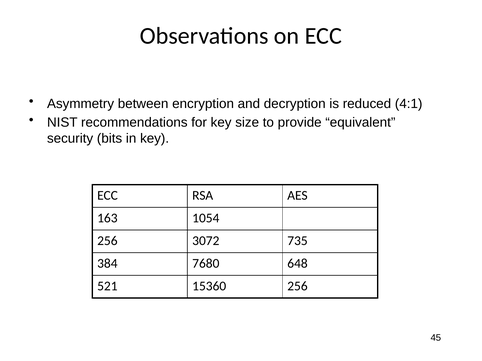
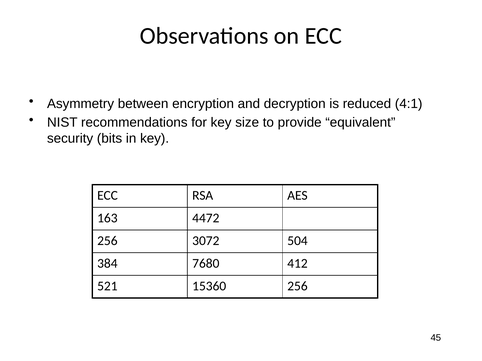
1054: 1054 -> 4472 (206, 218)
735: 735 -> 504 (297, 241)
648: 648 -> 412 (297, 264)
